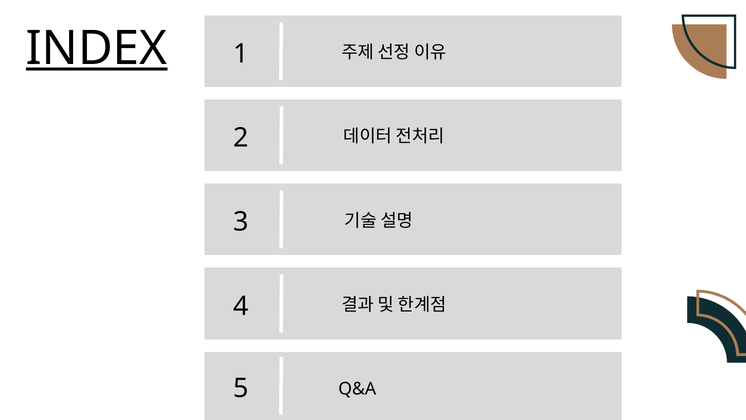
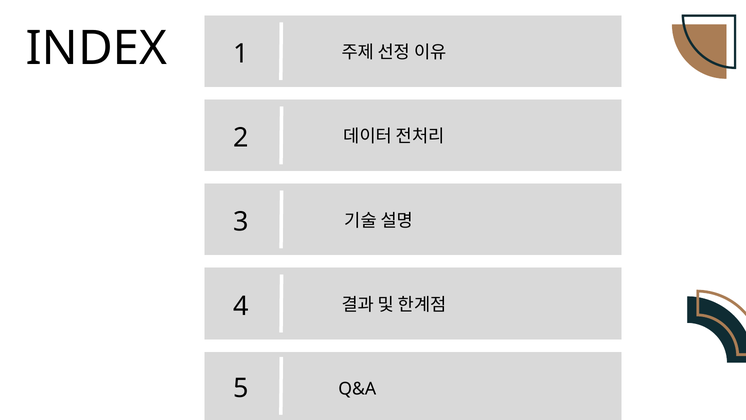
INDEX underline: present -> none (97, 48)
